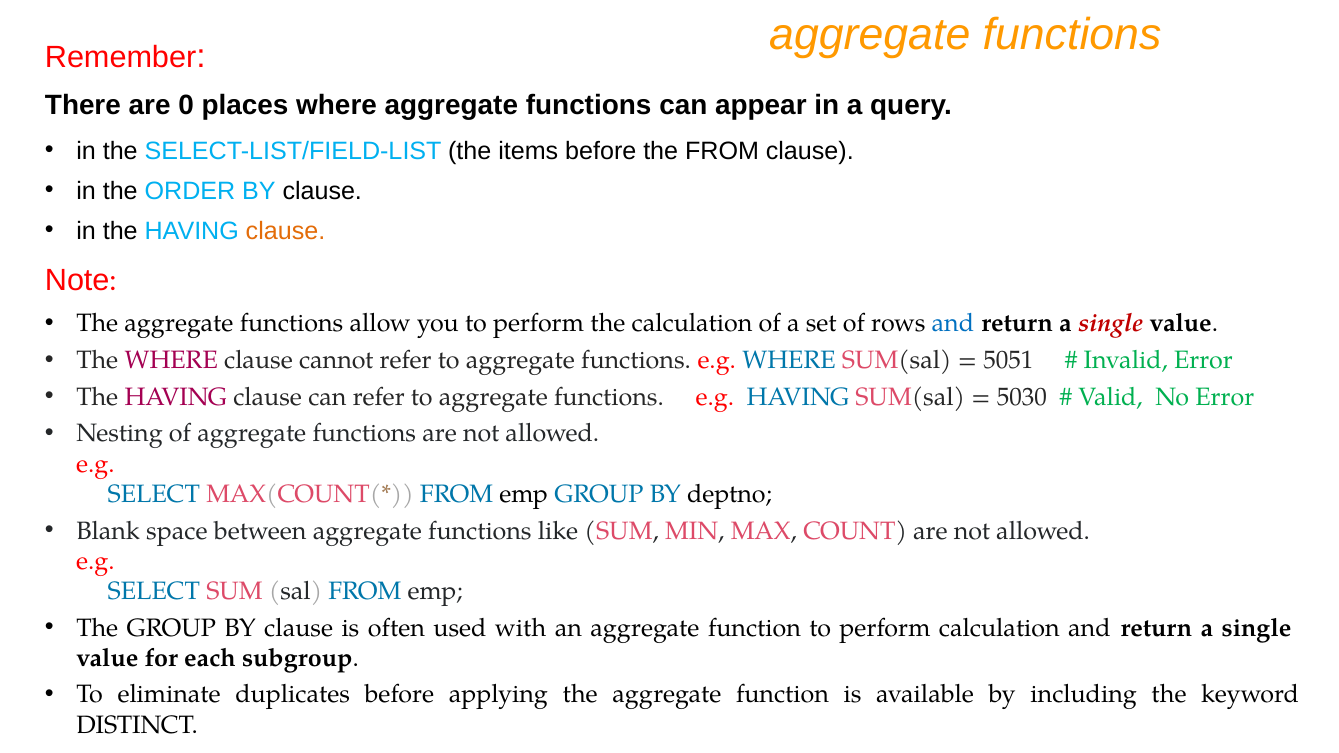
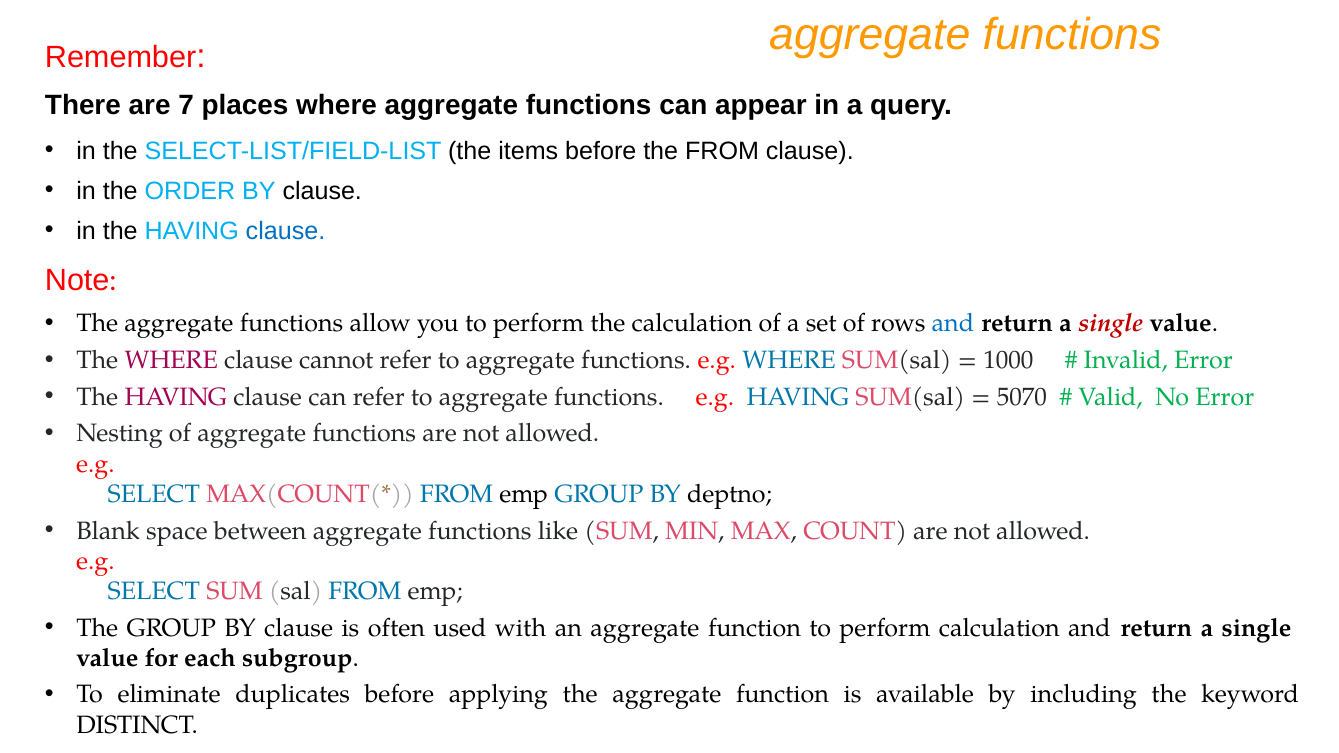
0: 0 -> 7 (186, 106)
clause colour: orange -> blue (285, 231)
5051: 5051 -> 1000 (1008, 360)
5030: 5030 -> 5070 (1022, 397)
